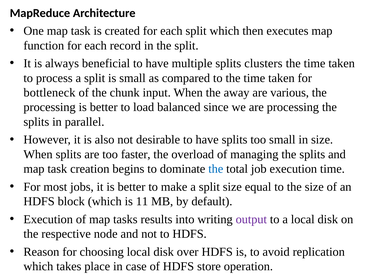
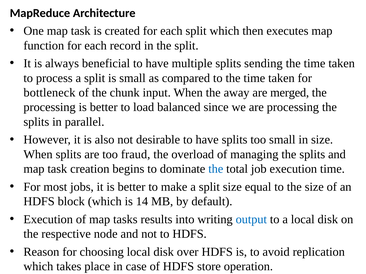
clusters: clusters -> sending (263, 63)
various: various -> merged (290, 93)
faster: faster -> fraud (136, 155)
11: 11 -> 14 (142, 202)
output colour: purple -> blue (251, 220)
